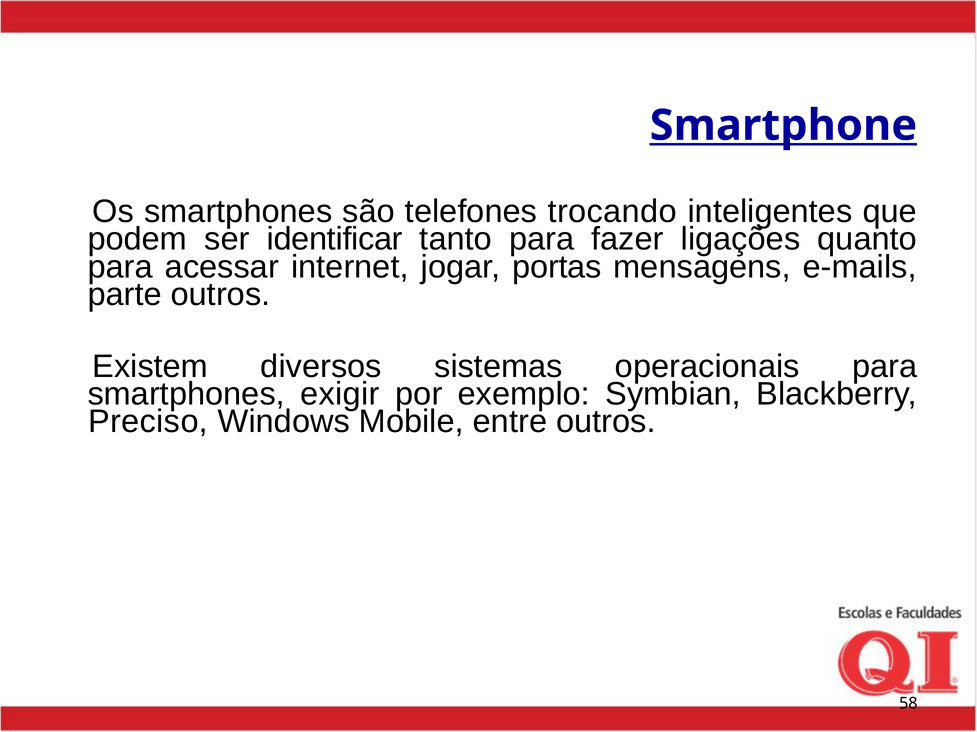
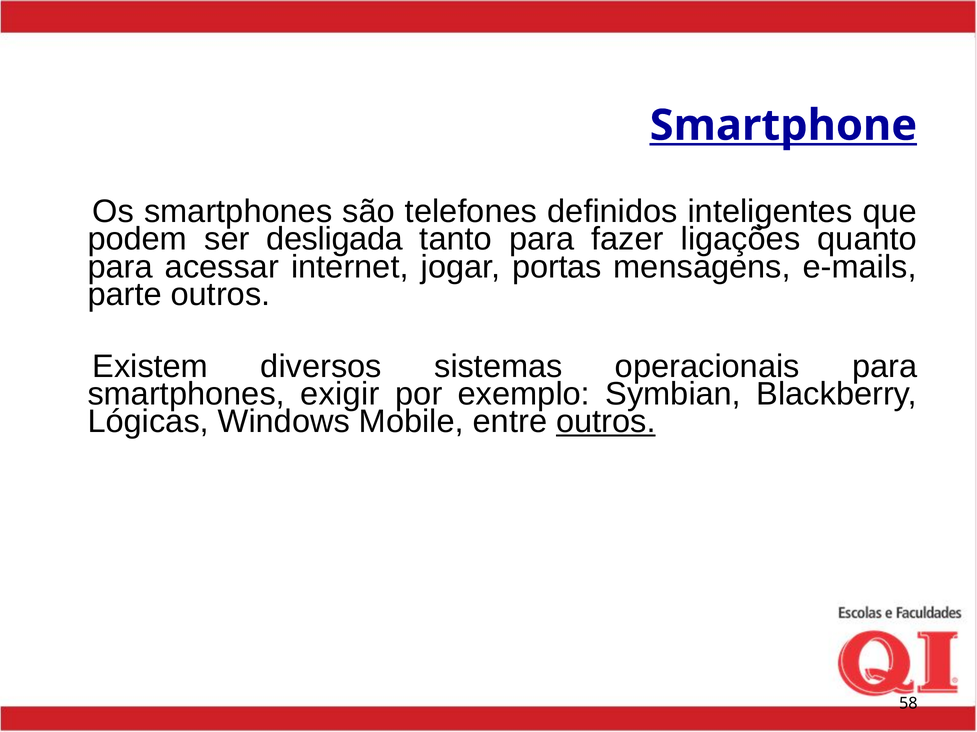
trocando: trocando -> definidos (612, 212)
identificar: identificar -> desligada (335, 239)
Preciso: Preciso -> Lógicas (148, 422)
outros underline: none -> present (606, 422)
